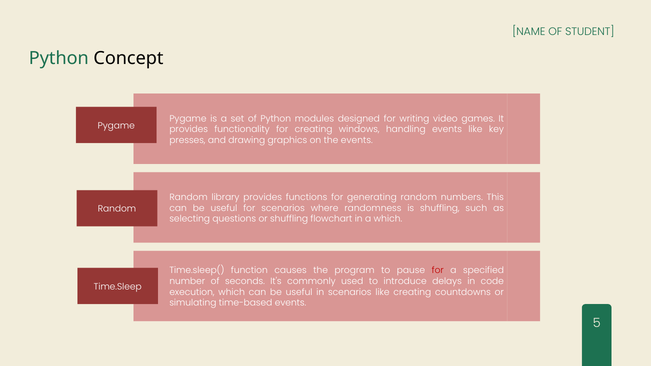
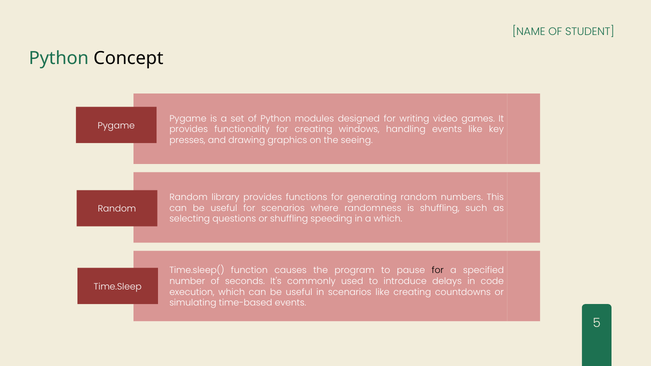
the events: events -> seeing (357, 140)
flowchart: flowchart -> speeding (331, 219)
for colour: red -> black (438, 271)
